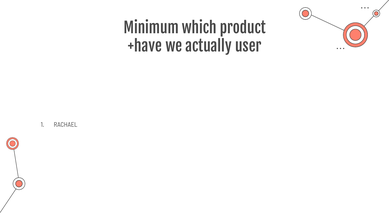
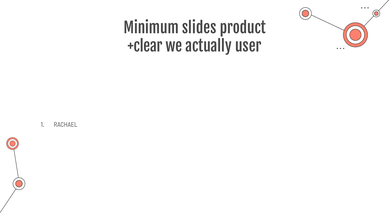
which: which -> slides (199, 28)
+have: +have -> +clear (145, 47)
